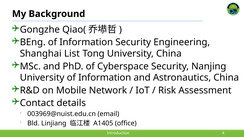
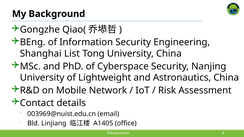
University of Information: Information -> Lightweight (105, 78)
